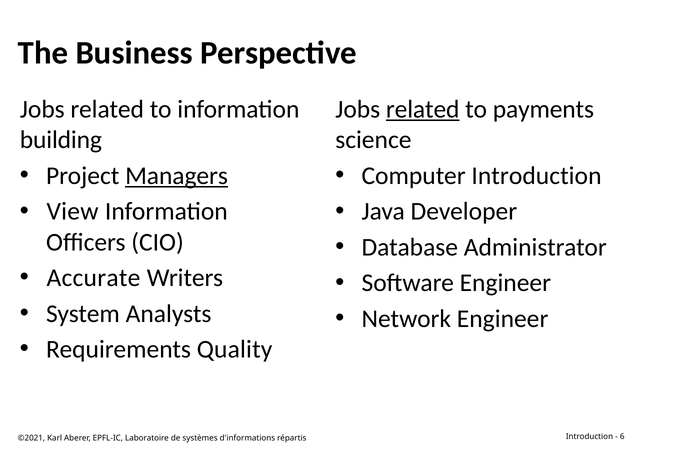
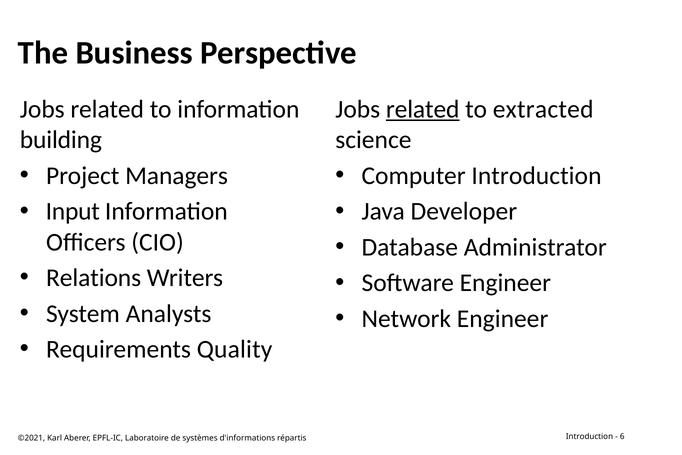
payments: payments -> extracted (543, 109)
Managers underline: present -> none (176, 176)
View: View -> Input (73, 211)
Accurate: Accurate -> Relations (94, 278)
